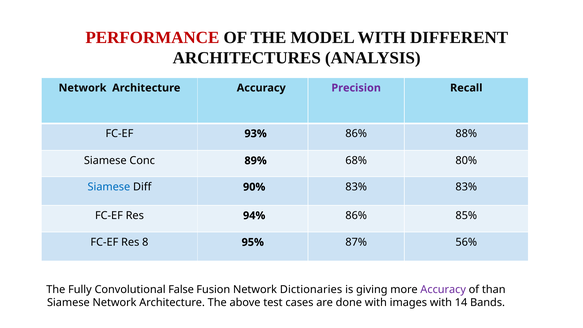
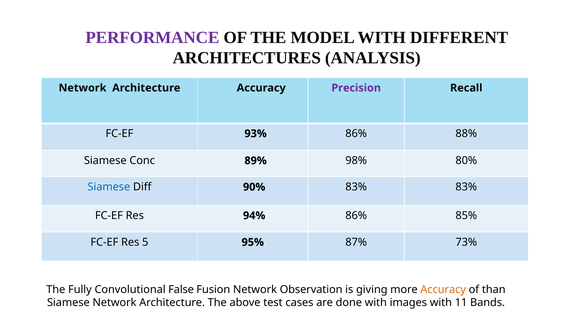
PERFORMANCE colour: red -> purple (152, 38)
68%: 68% -> 98% (356, 161)
8: 8 -> 5 (145, 242)
56%: 56% -> 73% (466, 242)
Dictionaries: Dictionaries -> Observation (311, 289)
Accuracy colour: purple -> orange (443, 289)
14: 14 -> 11 (461, 303)
